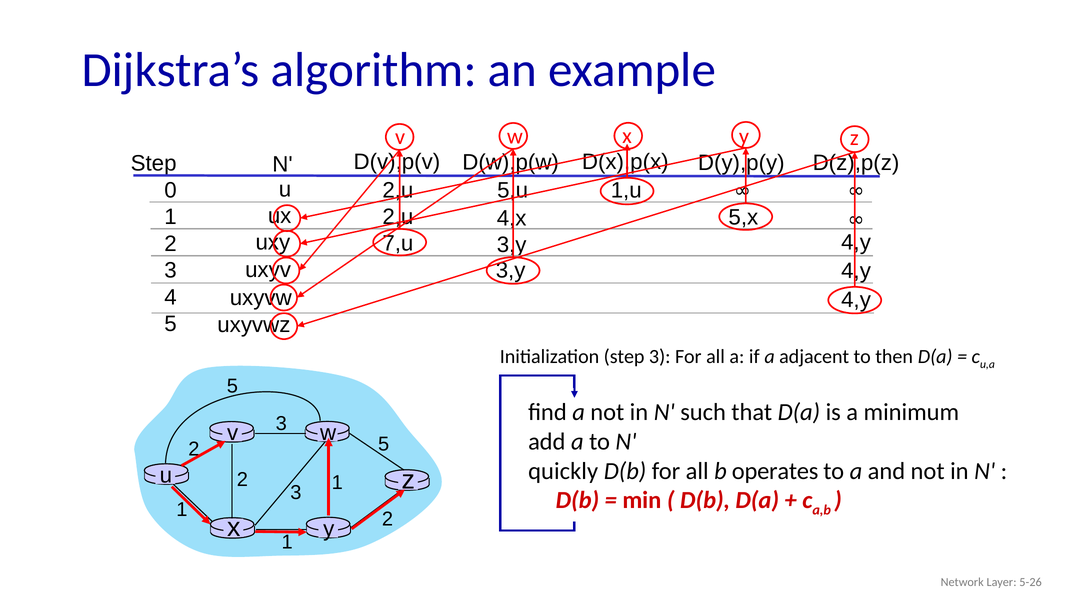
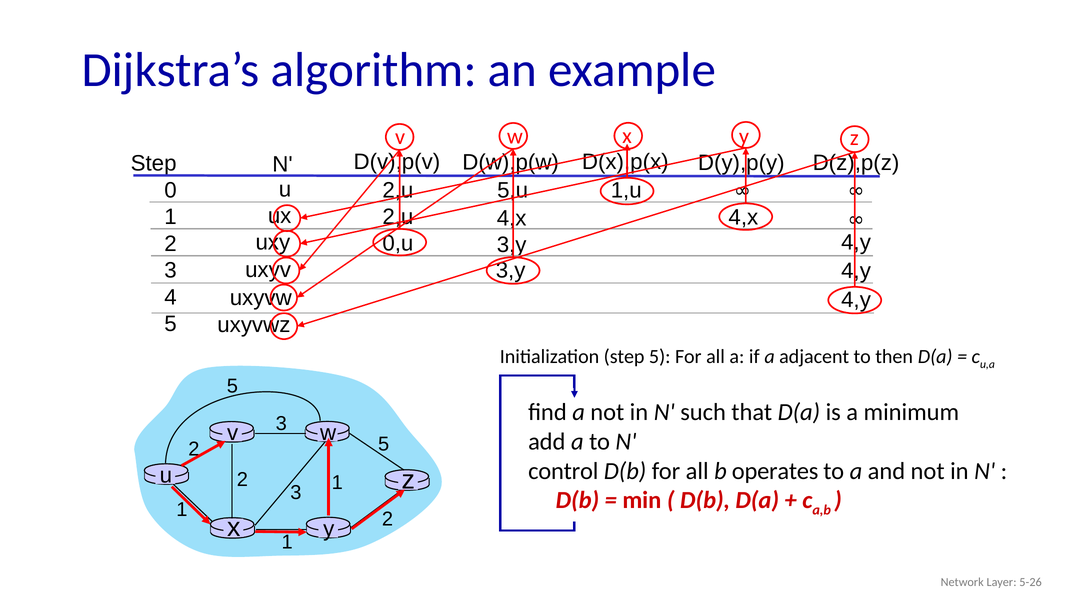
5,x: 5,x -> 4,x (743, 217)
7,u: 7,u -> 0,u (398, 243)
step 3: 3 -> 5 (660, 357)
quickly: quickly -> control (563, 471)
